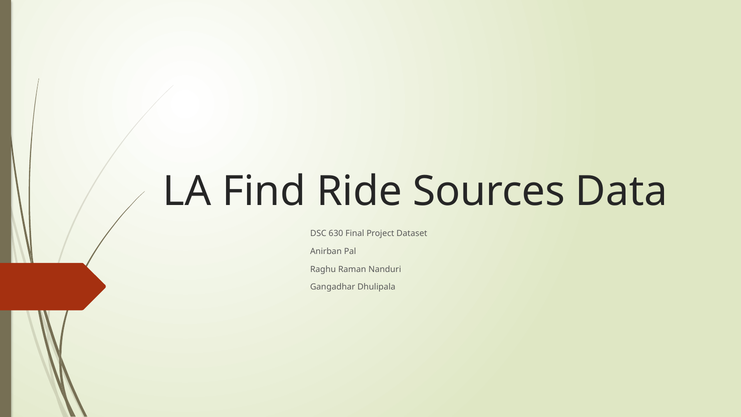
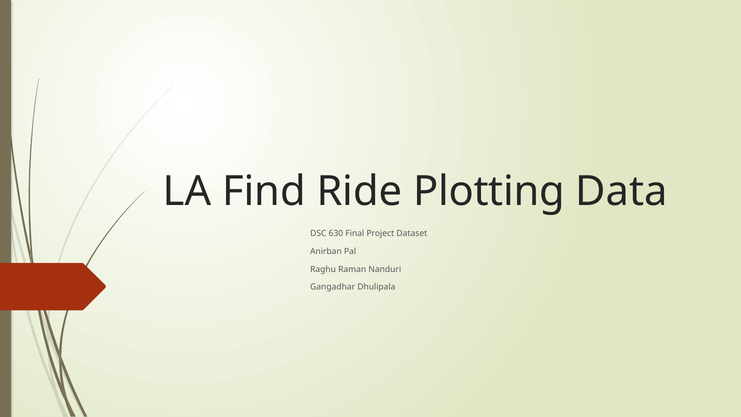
Sources: Sources -> Plotting (489, 192)
